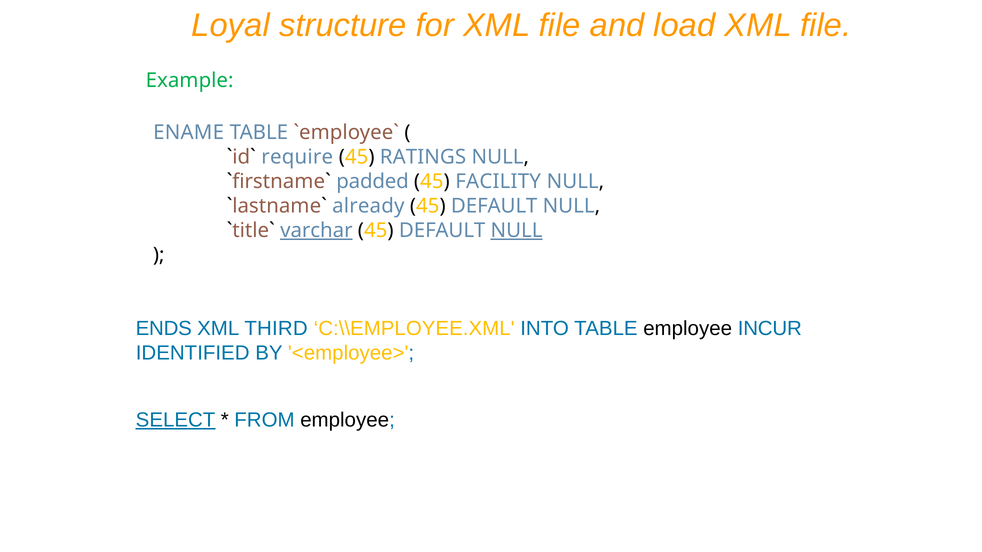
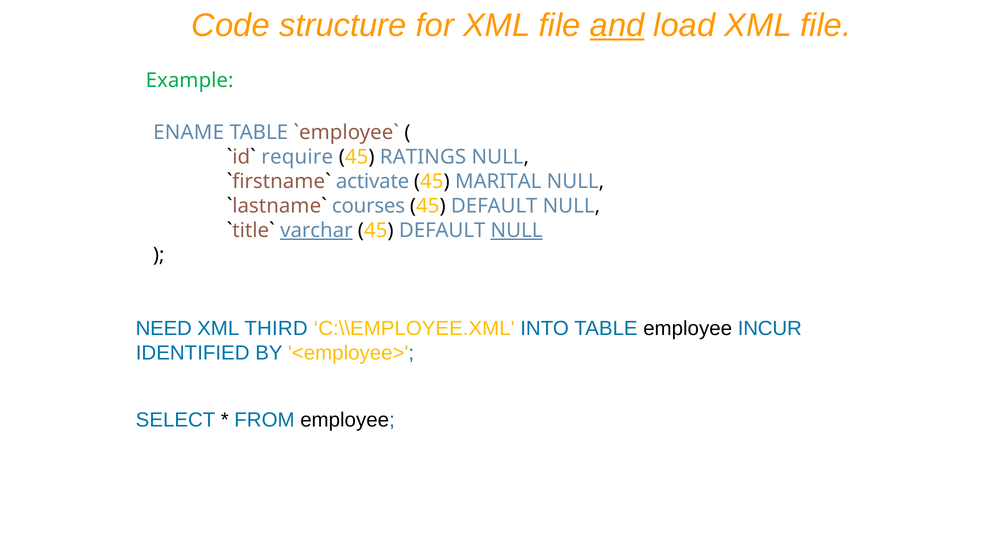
Loyal: Loyal -> Code (231, 26)
and underline: none -> present (617, 26)
padded: padded -> activate (373, 182)
FACILITY: FACILITY -> MARITAL (498, 182)
already: already -> courses (369, 206)
ENDS: ENDS -> NEED (164, 329)
SELECT underline: present -> none (176, 420)
